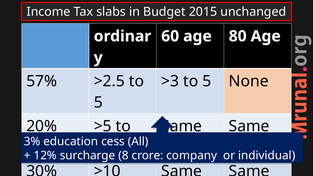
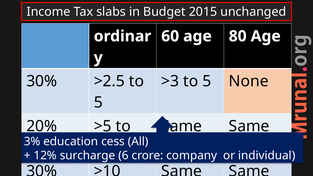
57%: 57% -> 30% (42, 81)
8: 8 -> 6 (123, 156)
